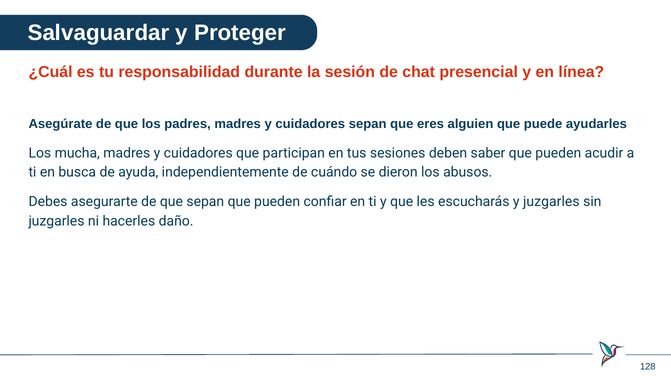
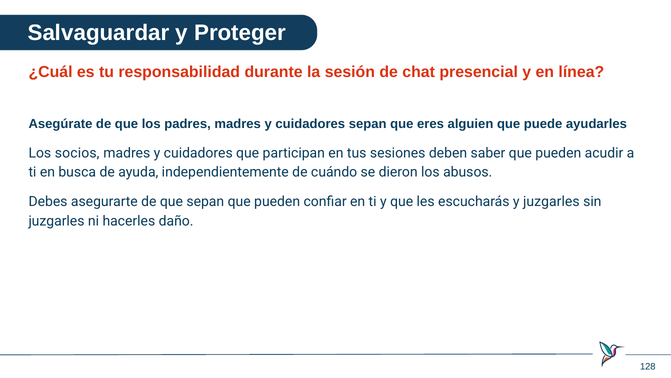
mucha: mucha -> socios (77, 153)
